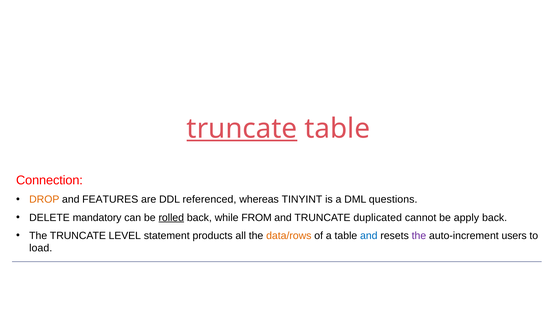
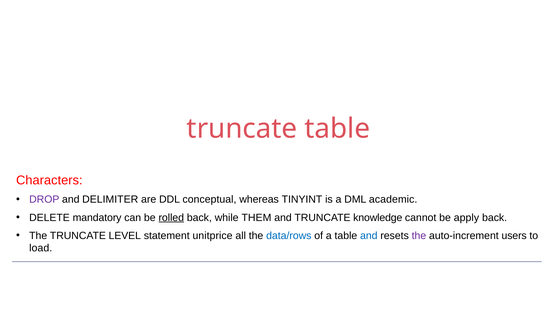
truncate underline: present -> none (242, 129)
Connection: Connection -> Characters (49, 180)
DROP colour: orange -> purple (44, 200)
FEATURES: FEATURES -> DELIMITER (110, 200)
referenced: referenced -> conceptual (209, 200)
questions: questions -> academic (393, 200)
FROM: FROM -> THEM (256, 218)
duplicated: duplicated -> knowledge (378, 218)
products: products -> unitprice (213, 236)
data/rows colour: orange -> blue (289, 236)
